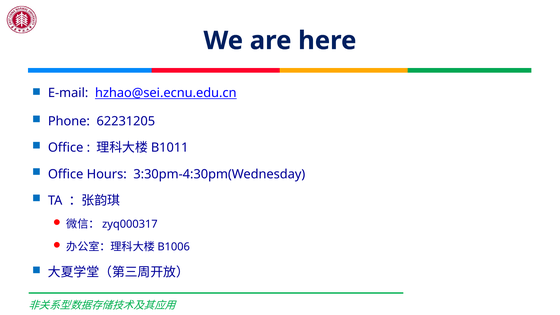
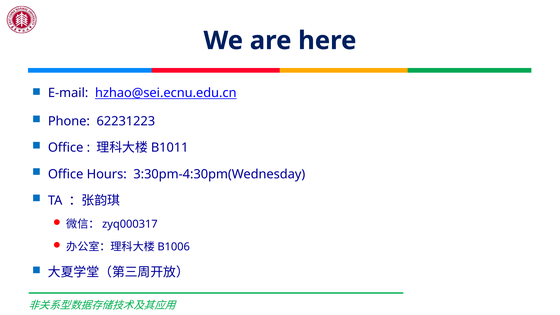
62231205: 62231205 -> 62231223 (126, 121)
